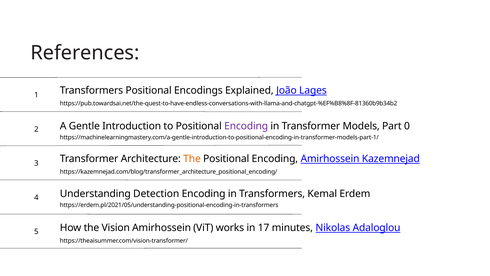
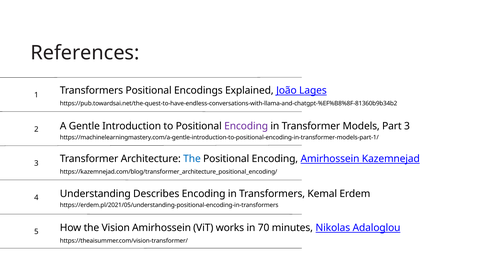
Part 0: 0 -> 3 (407, 126)
The colour: orange -> blue (192, 159)
Detection: Detection -> Describes (156, 194)
17: 17 -> 70 (264, 227)
